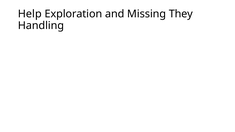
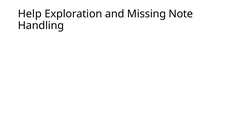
They: They -> Note (181, 14)
